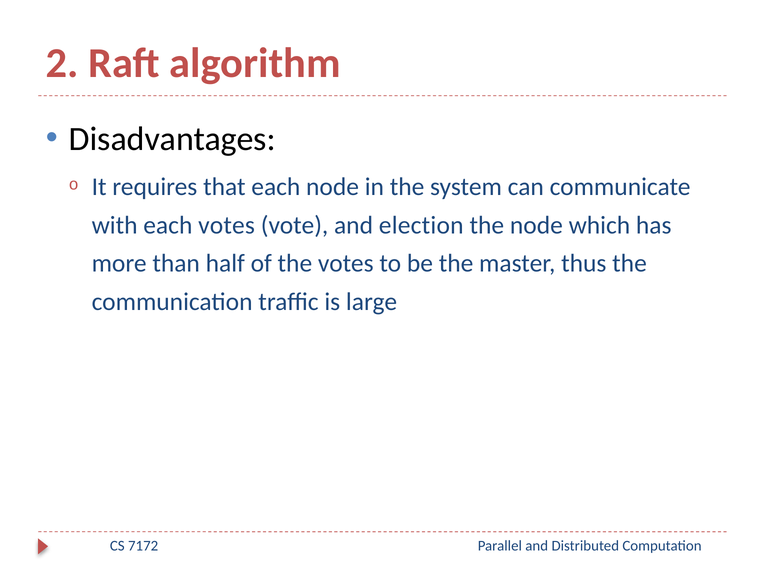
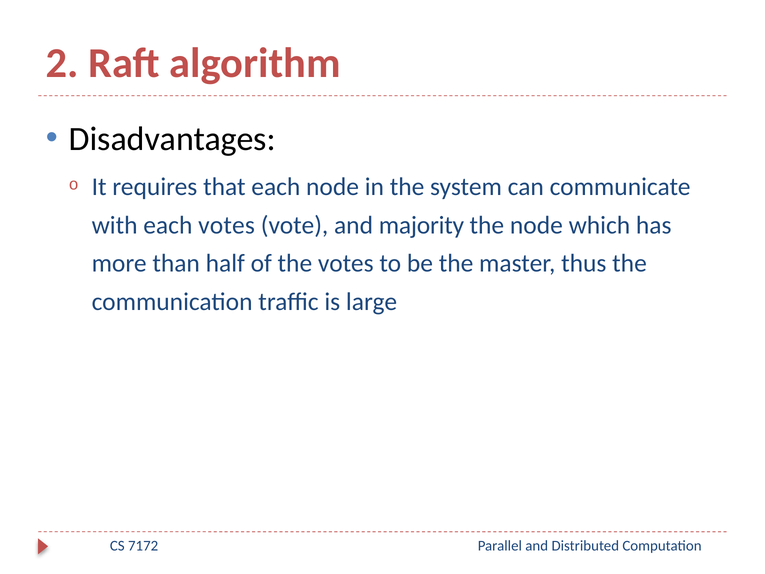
election: election -> majority (421, 225)
